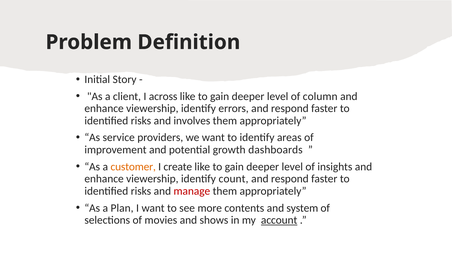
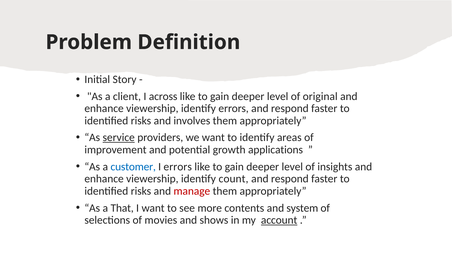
column: column -> original (320, 96)
service underline: none -> present (119, 138)
dashboards: dashboards -> applications (276, 150)
customer colour: orange -> blue (133, 167)
I create: create -> errors (178, 167)
Plan: Plan -> That (122, 208)
